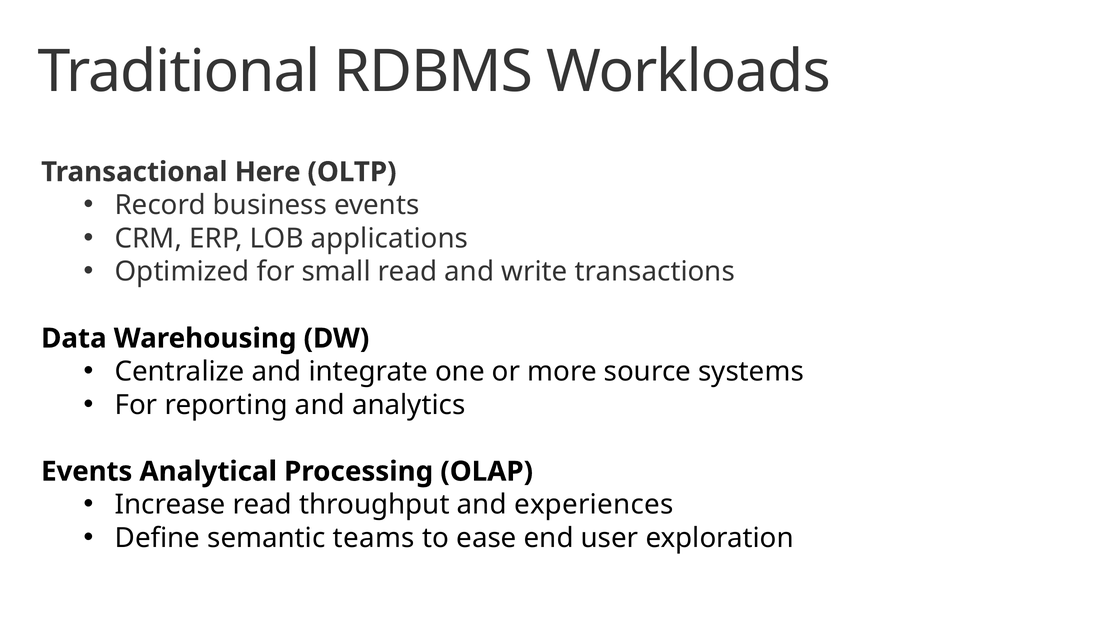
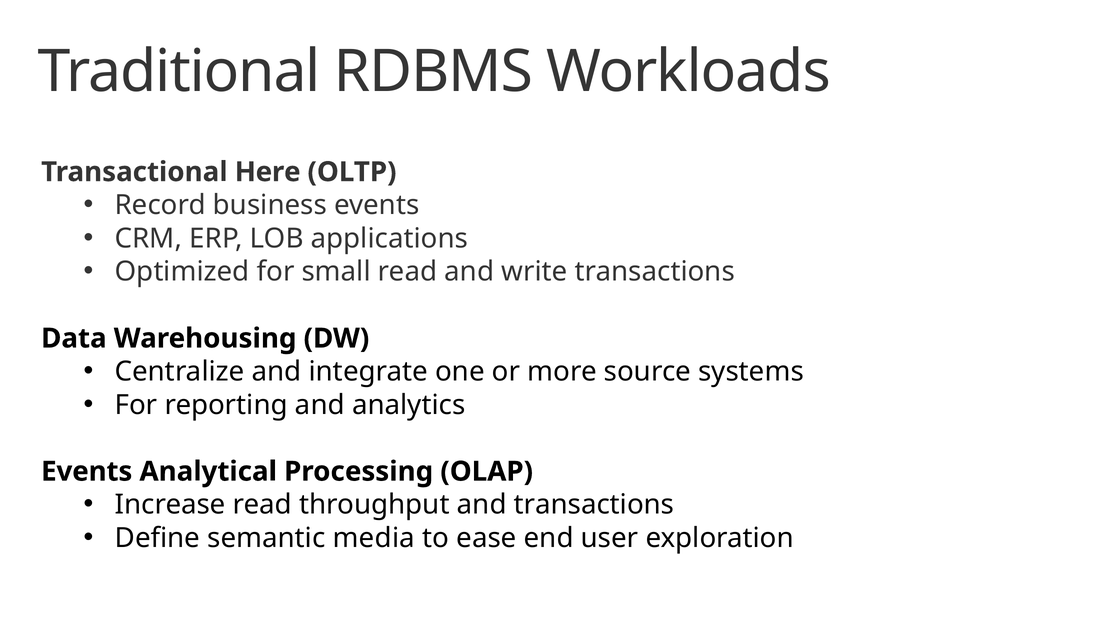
and experiences: experiences -> transactions (594, 505)
teams: teams -> media (374, 538)
